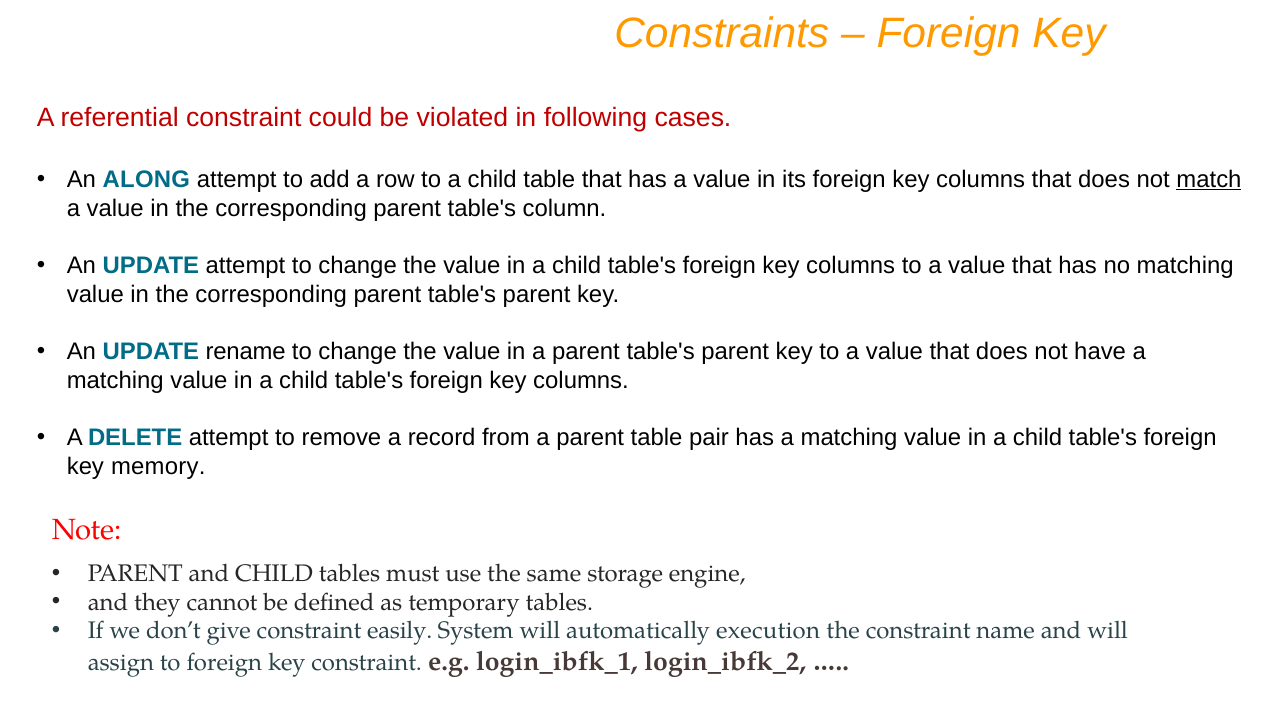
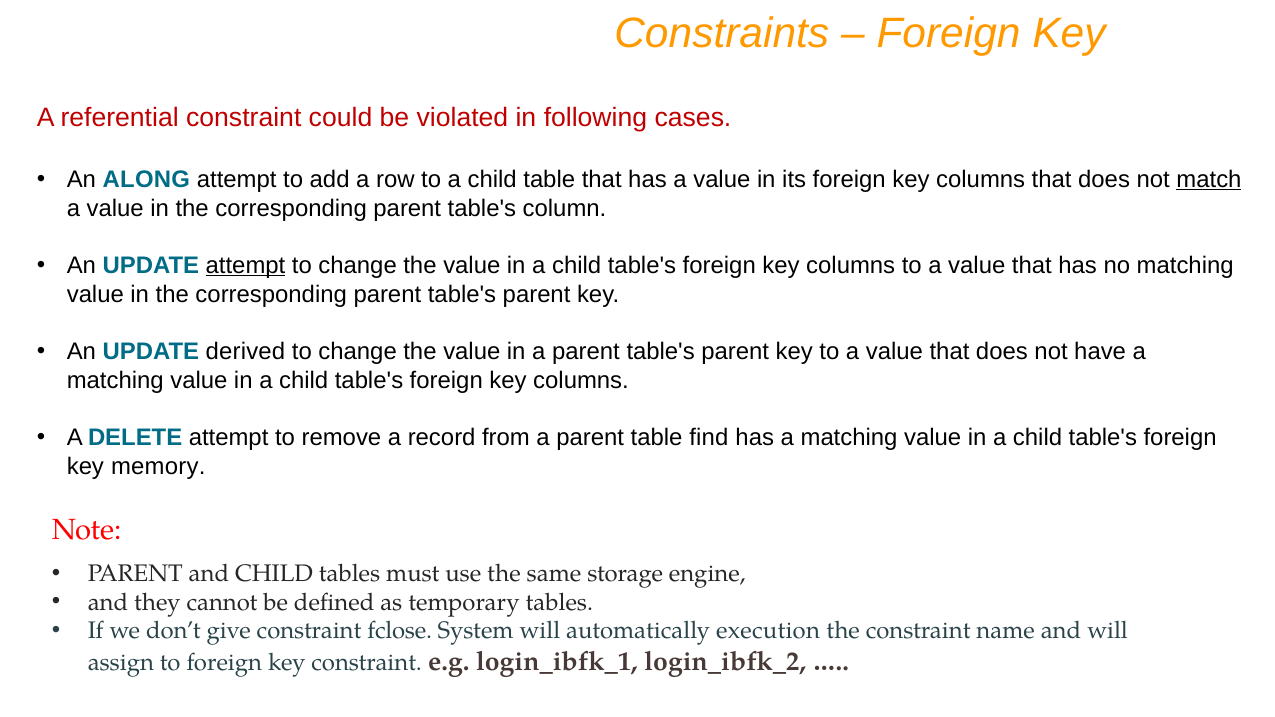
attempt underline: none -> present (246, 266)
rename: rename -> derived (245, 352)
pair: pair -> find (709, 438)
easily: easily -> fclose (400, 631)
